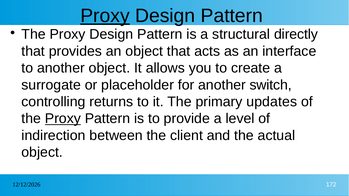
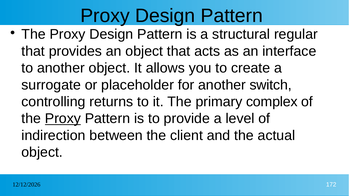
Proxy underline: present -> none (105, 16)
directly: directly -> regular (296, 34)
updates: updates -> complex (272, 102)
